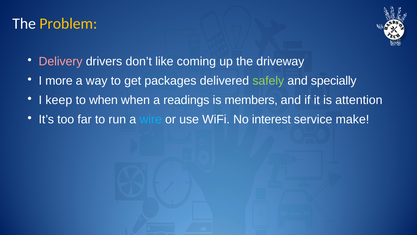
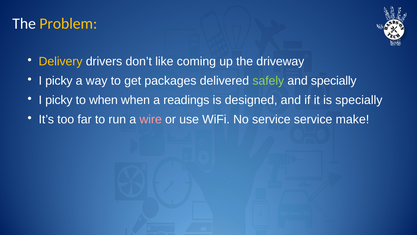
Delivery colour: pink -> yellow (61, 61)
more: more -> picky (59, 81)
keep: keep -> picky (59, 100)
members: members -> designed (251, 100)
is attention: attention -> specially (359, 100)
wire colour: light blue -> pink (151, 119)
No interest: interest -> service (271, 119)
